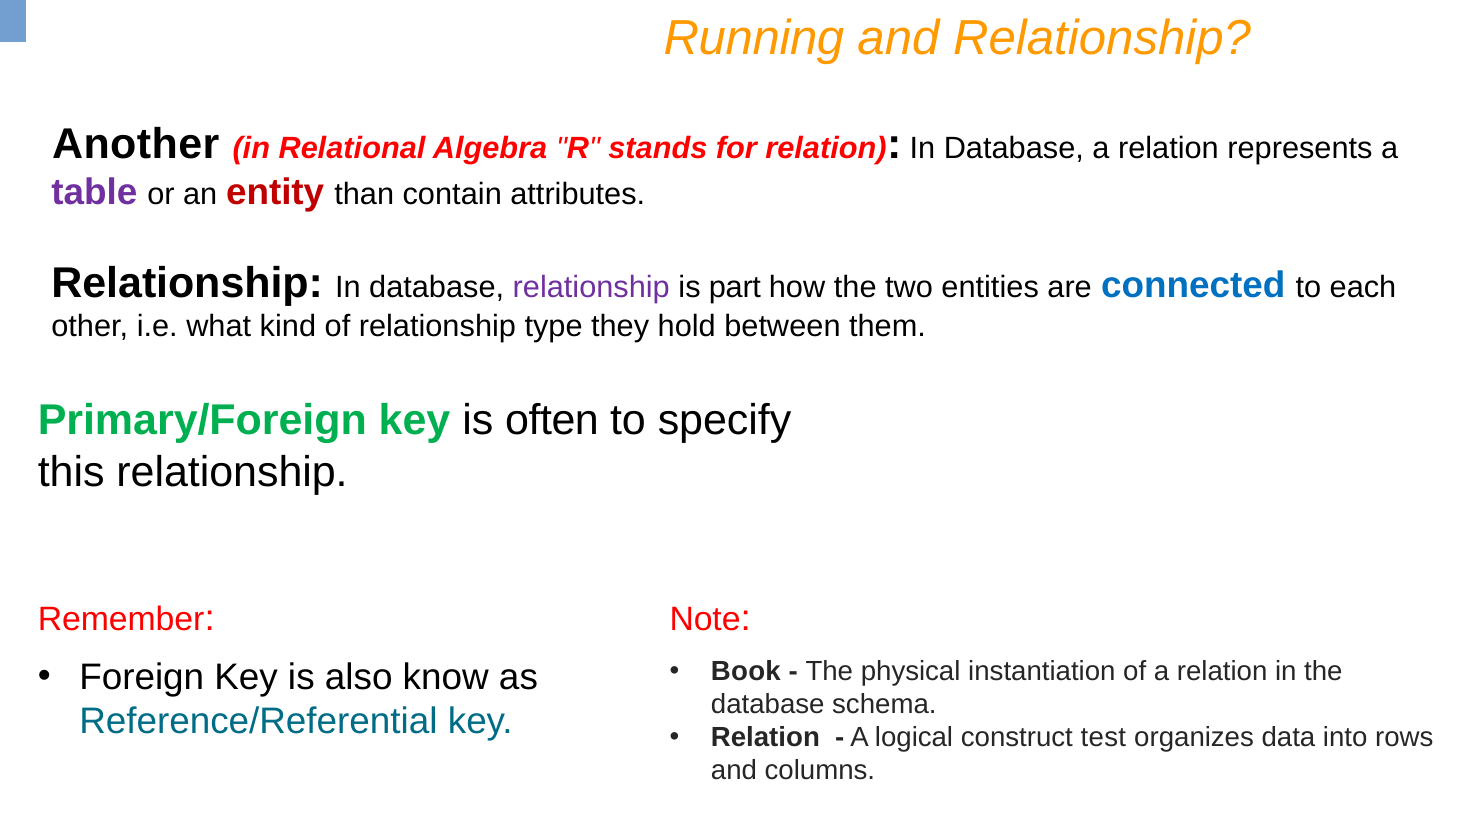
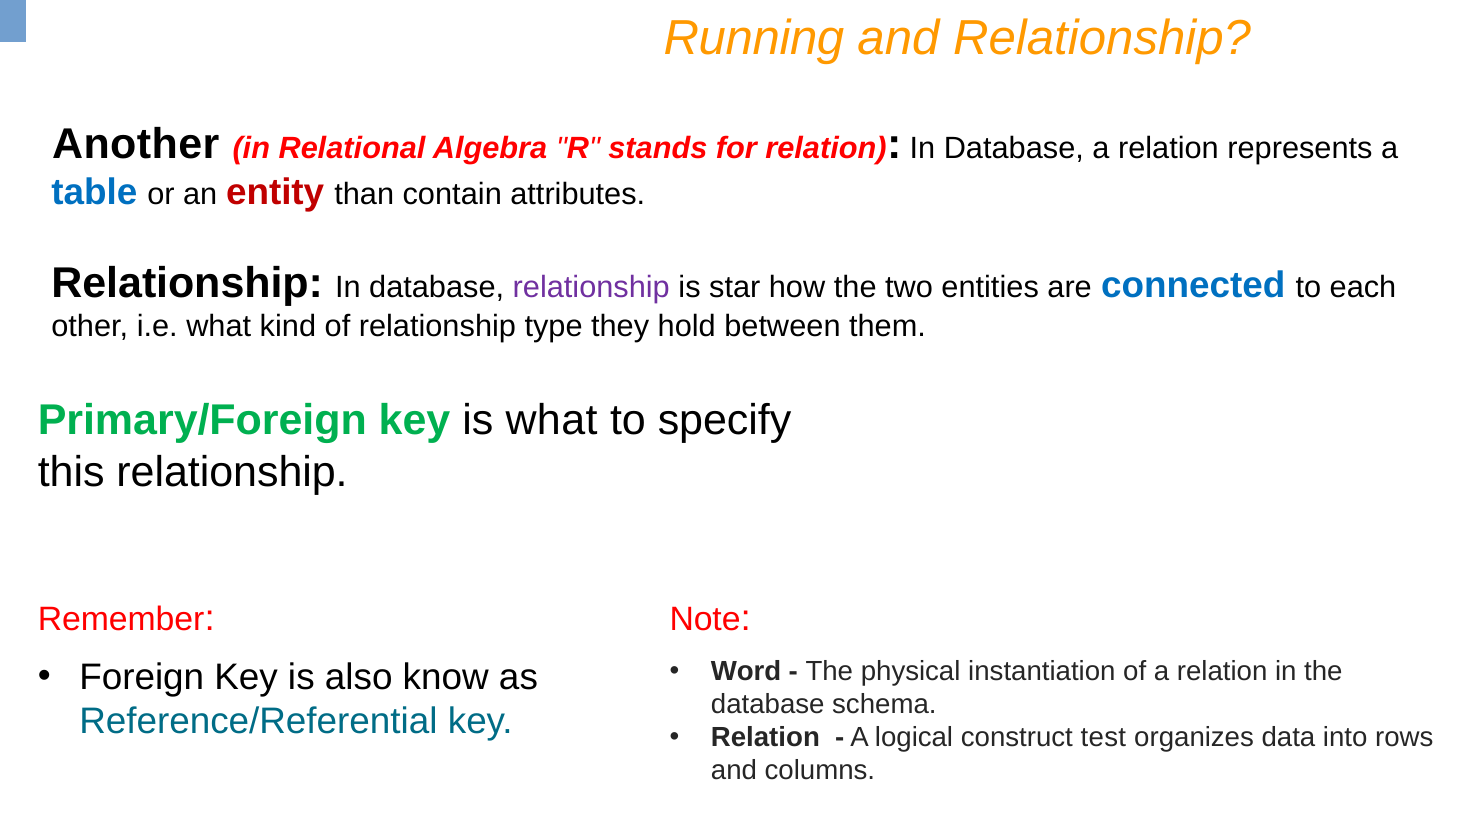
table colour: purple -> blue (94, 192)
part: part -> star (735, 287)
is often: often -> what (552, 420)
Book: Book -> Word (746, 671)
